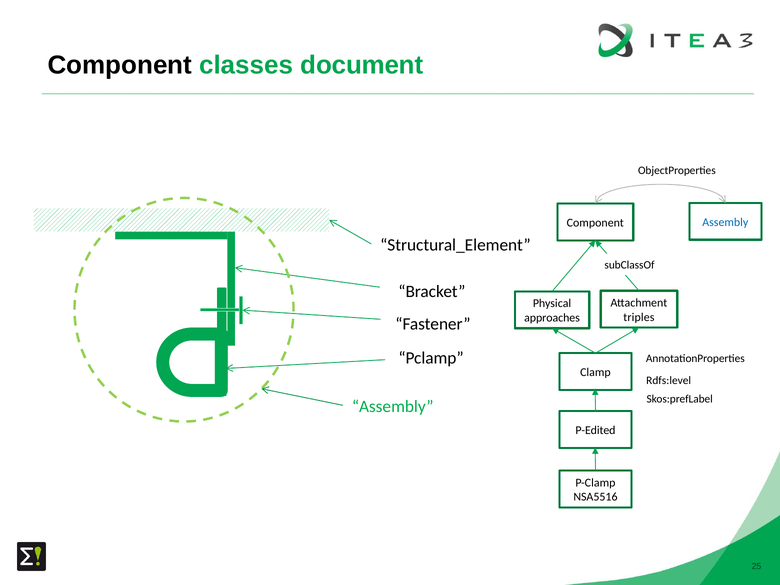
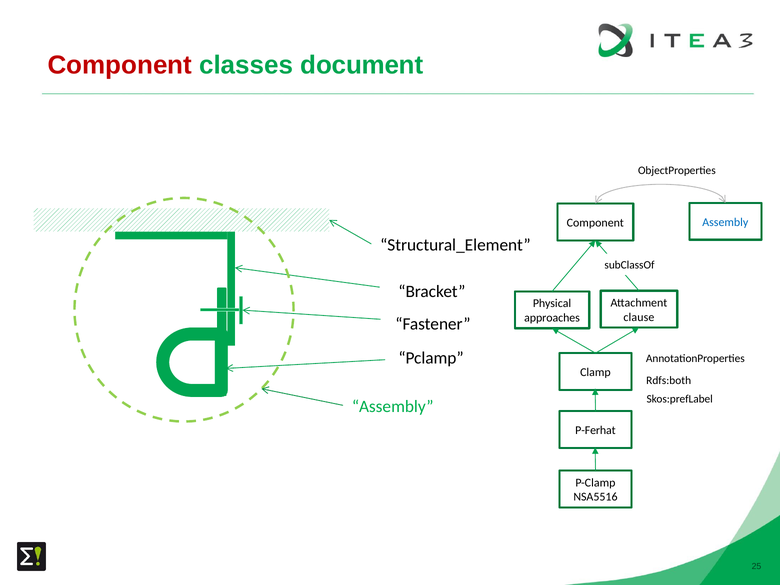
Component colour: black -> red (120, 65)
triples: triples -> clause (639, 317)
Rdfs:level: Rdfs:level -> Rdfs:both (669, 381)
P-Edited: P-Edited -> P-Ferhat (595, 430)
